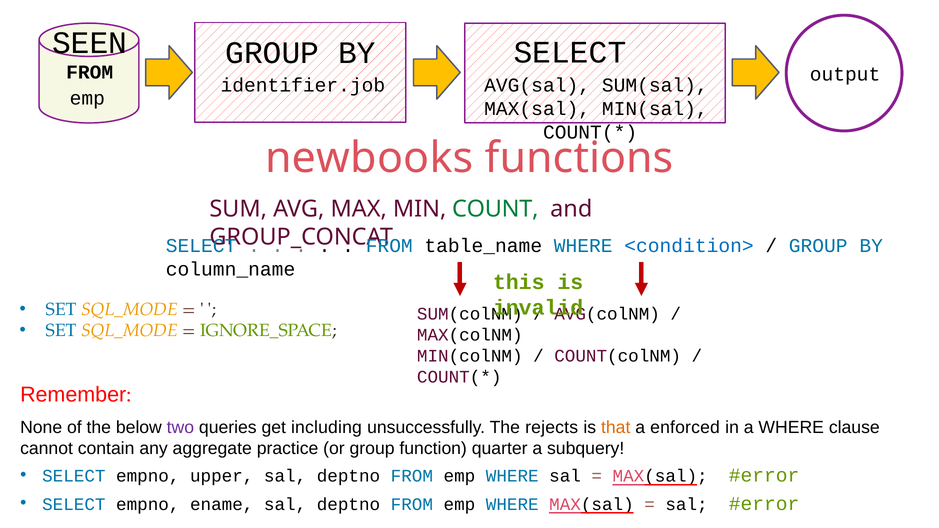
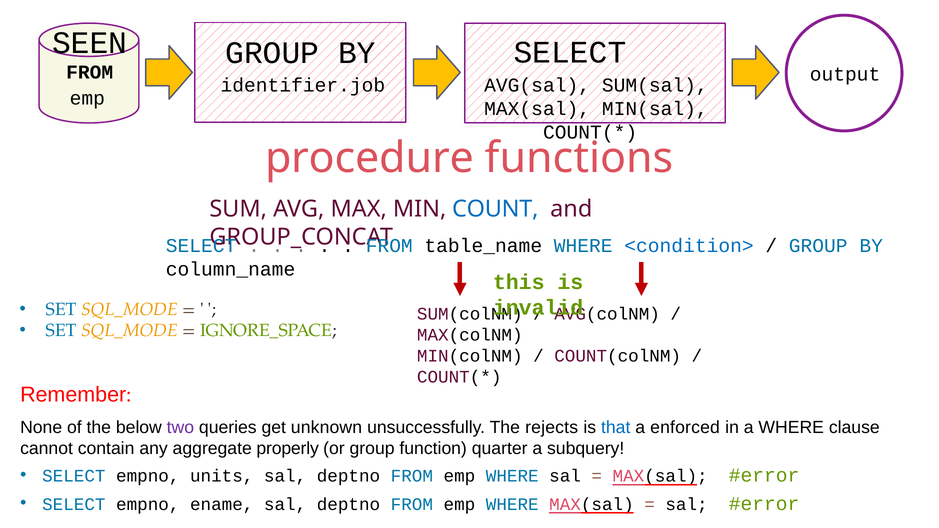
newbooks: newbooks -> procedure (370, 158)
COUNT colour: green -> blue (495, 209)
including: including -> unknown (326, 427)
that colour: orange -> blue (616, 427)
practice: practice -> properly (288, 449)
upper: upper -> units (222, 476)
